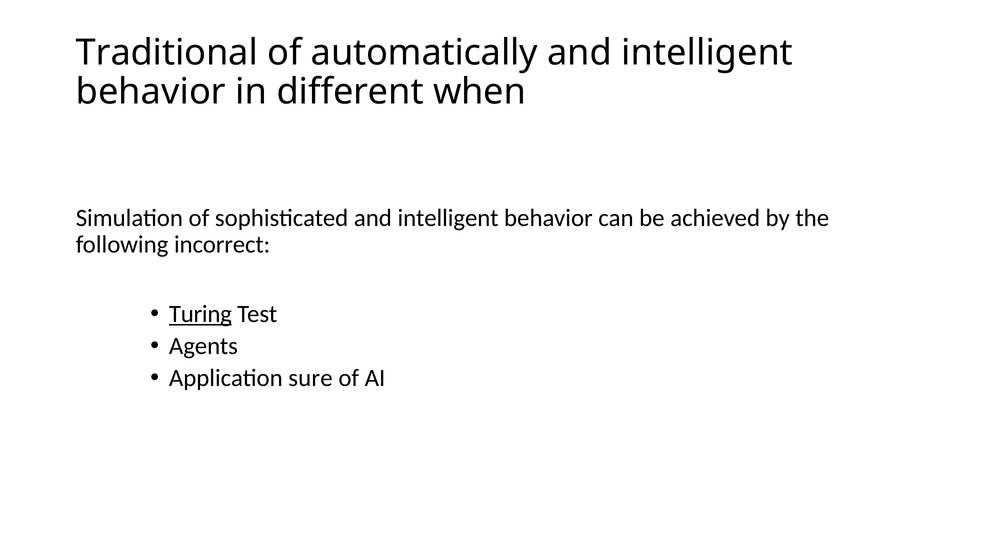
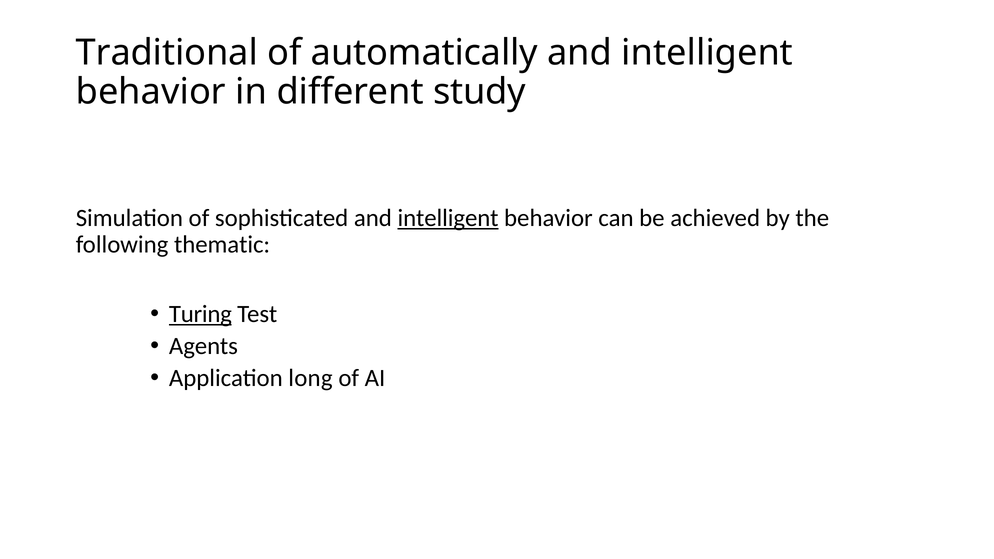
when: when -> study (479, 92)
intelligent underline: none -> present (448, 218)
incorrect: incorrect -> thematic (222, 245)
sure: sure -> long (310, 378)
